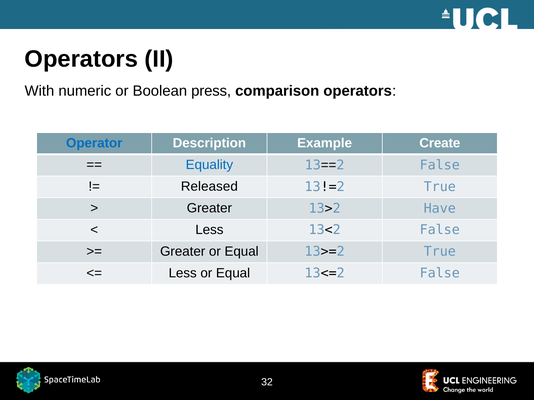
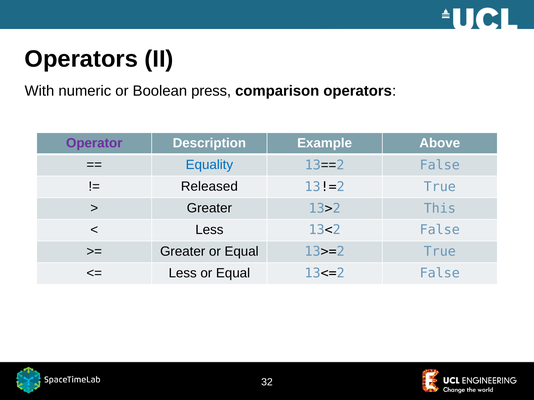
Operator colour: blue -> purple (94, 143)
Create: Create -> Above (440, 143)
Have: Have -> This (440, 209)
